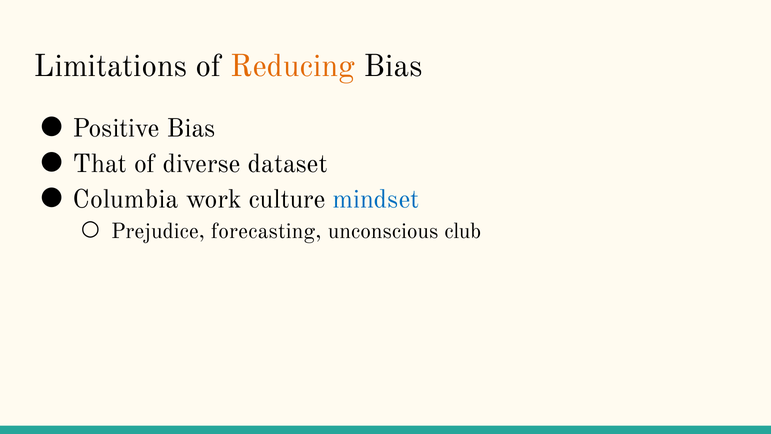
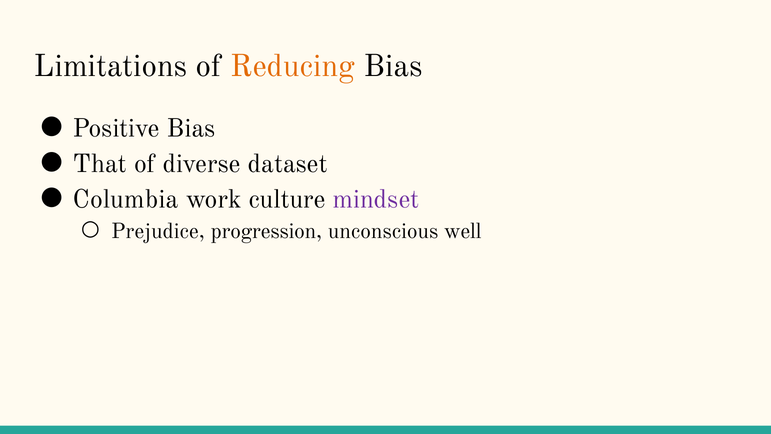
mindset colour: blue -> purple (376, 199)
forecasting: forecasting -> progression (266, 231)
club: club -> well (463, 231)
